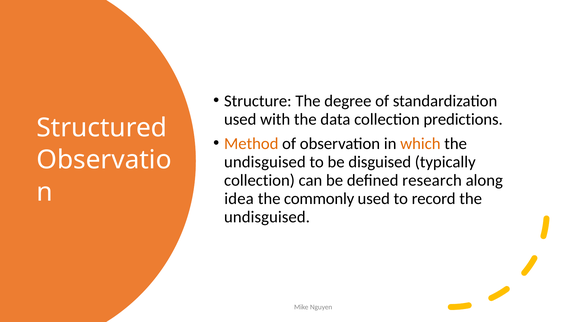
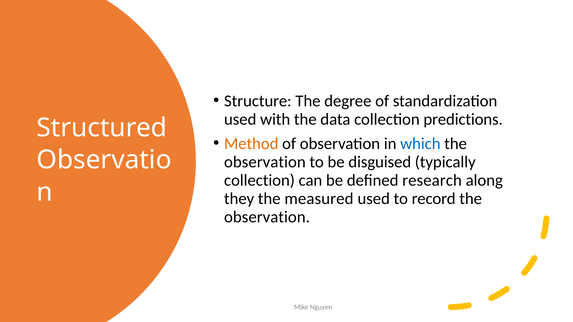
which colour: orange -> blue (420, 144)
undisguised: undisguised -> observation (265, 162)
idea: idea -> they (239, 199)
commonly: commonly -> measured (319, 199)
undisguised: undisguised -> observation (267, 217)
